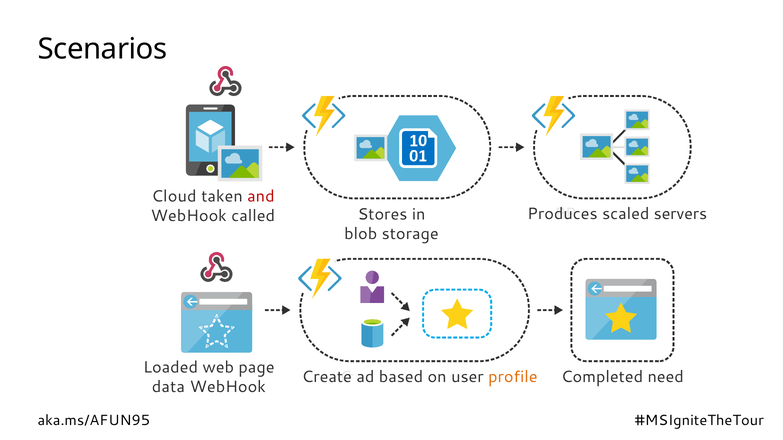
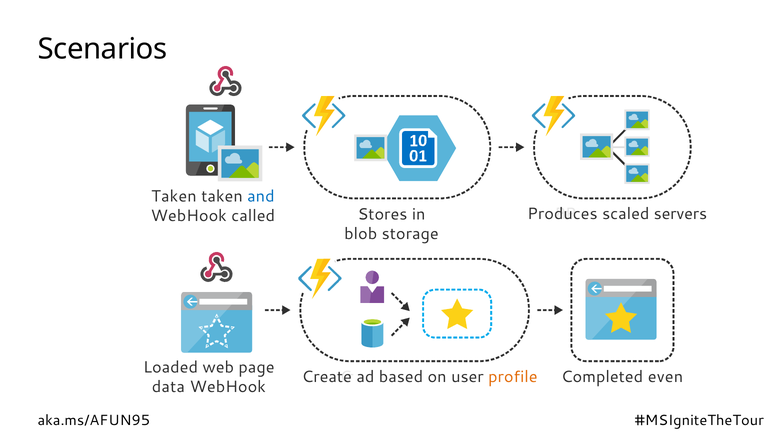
Cloud: Cloud -> Taken (174, 196)
and colour: red -> blue (261, 196)
need: need -> even (666, 377)
